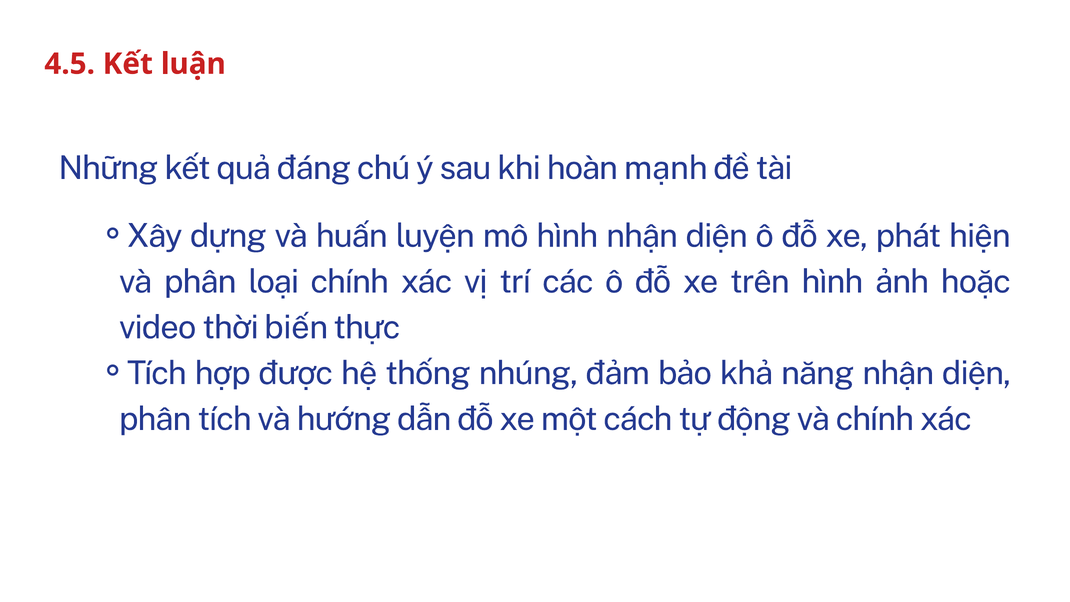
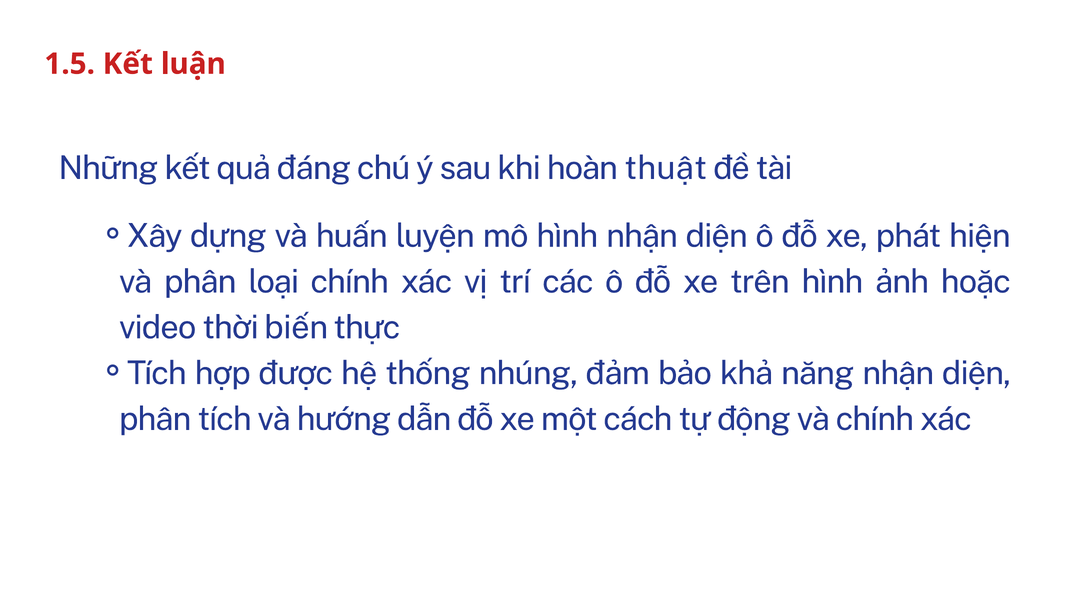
4.5: 4.5 -> 1.5 (70, 64)
mạnh: mạnh -> thuật (666, 168)
